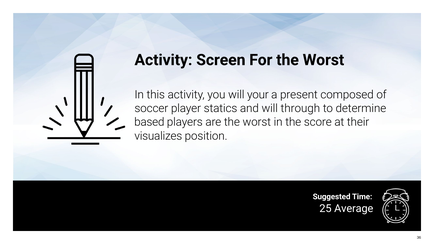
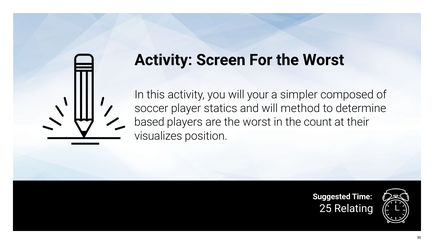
present: present -> simpler (299, 95)
through: through -> method (300, 108)
score: score -> count (318, 122)
Average: Average -> Relating (354, 209)
